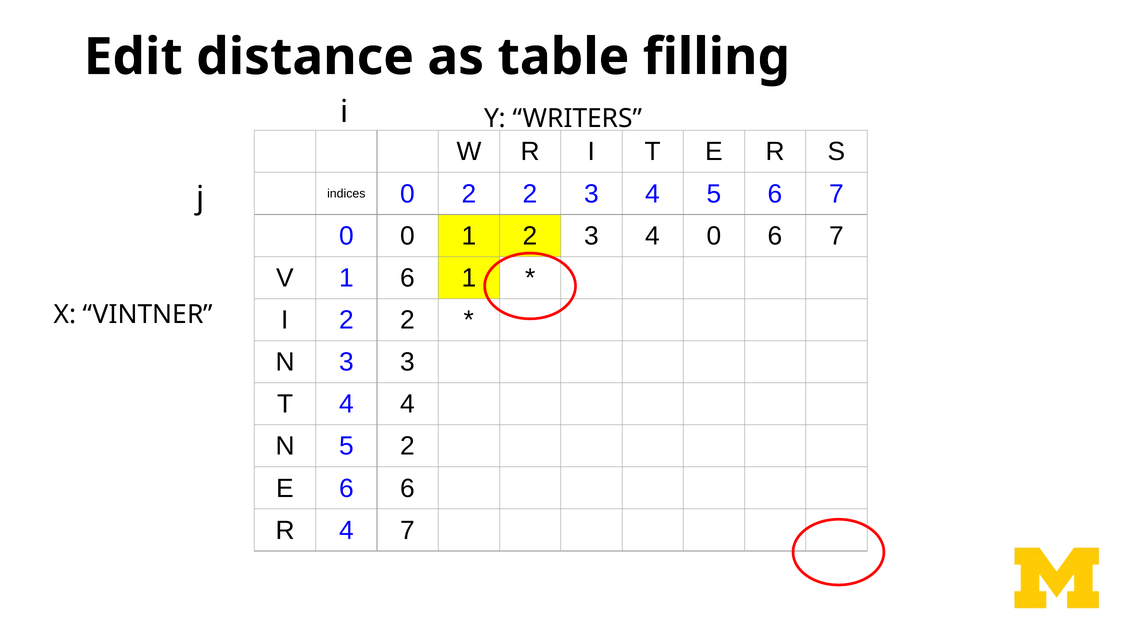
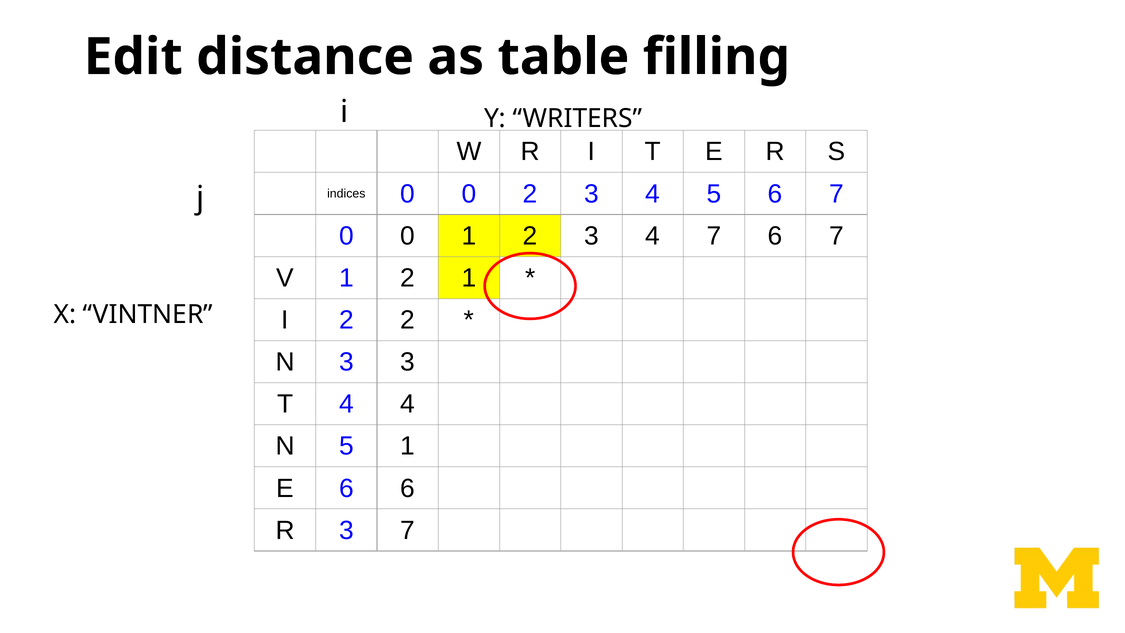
indices 0 2: 2 -> 0 (469, 194)
4 0: 0 -> 7 (714, 236)
V 1 6: 6 -> 2 (408, 278)
5 2: 2 -> 1 (408, 446)
R 4: 4 -> 3 (346, 530)
